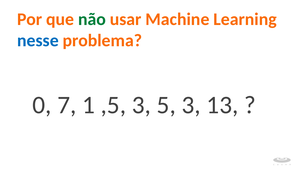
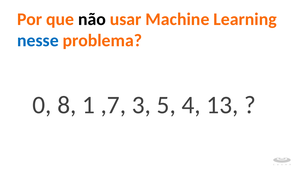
não colour: green -> black (92, 19)
7: 7 -> 8 (67, 105)
,5: ,5 -> ,7 (113, 105)
5 3: 3 -> 4 (191, 105)
